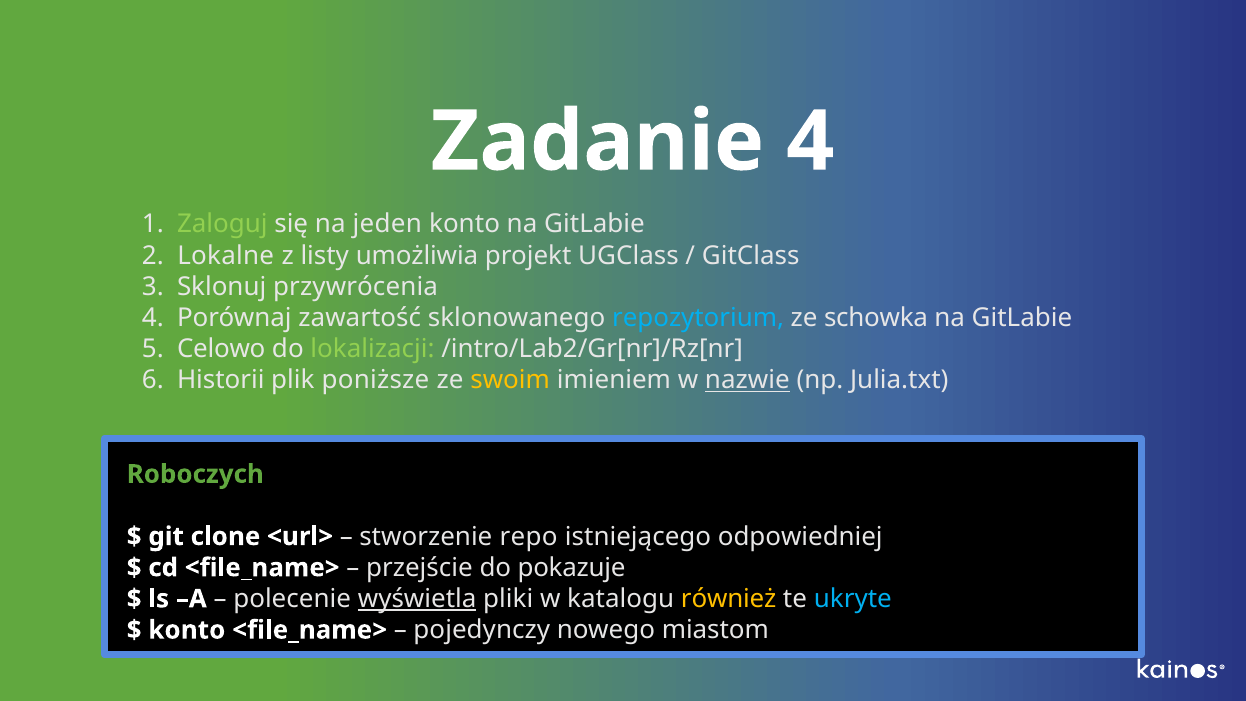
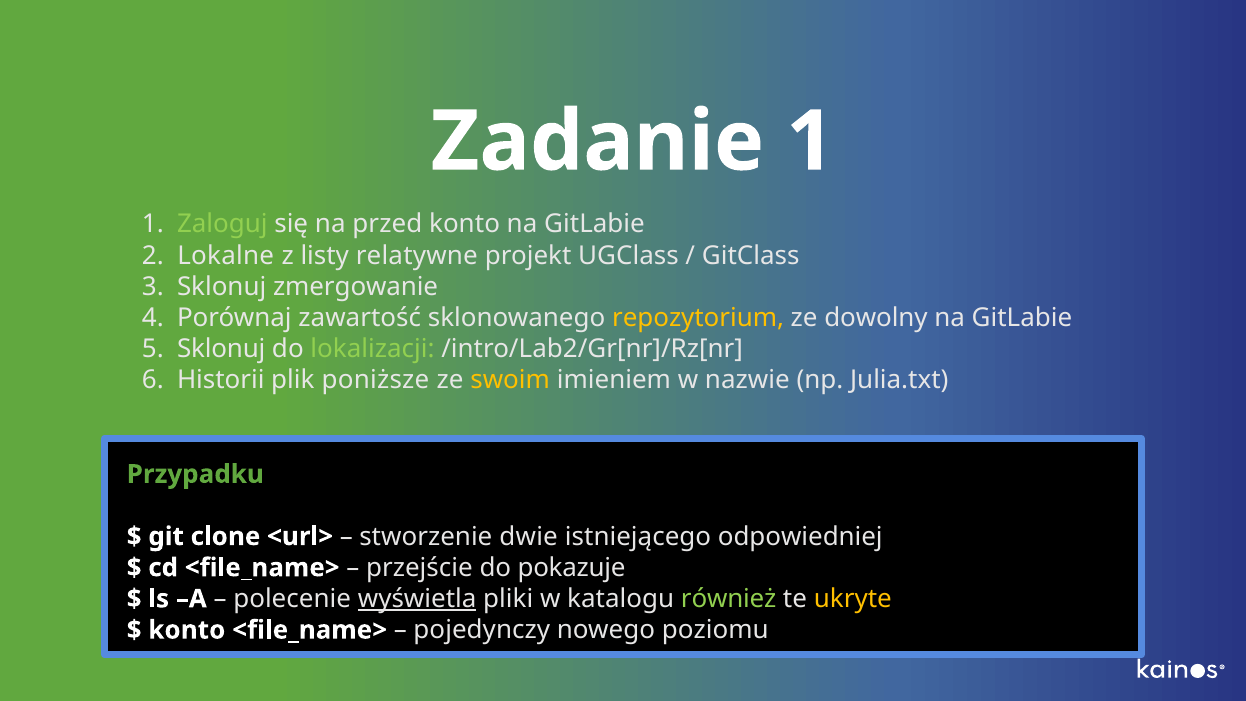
Zadanie 4: 4 -> 1 (810, 142)
jeden: jeden -> przed (387, 224)
umożliwia: umożliwia -> relatywne (417, 255)
przywrócenia: przywrócenia -> zmergowanie (356, 287)
repozytorium colour: light blue -> yellow (698, 318)
schowka: schowka -> dowolny (876, 318)
5 Celowo: Celowo -> Sklonuj (221, 349)
nazwie underline: present -> none (747, 380)
Roboczych: Roboczych -> Przypadku (195, 474)
repo: repo -> dwie (529, 536)
również colour: yellow -> light green (729, 599)
ukryte colour: light blue -> yellow (853, 599)
miastom: miastom -> poziomu (715, 630)
